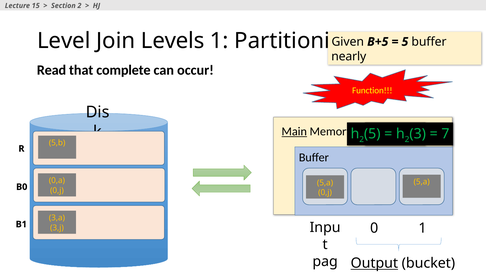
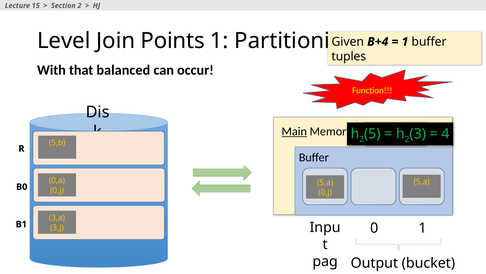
Levels: Levels -> Points (173, 41)
B+5: B+5 -> B+4 (378, 42)
5: 5 -> 1 (405, 42)
nearly: nearly -> tuples (349, 56)
Read: Read -> With (51, 70)
complete: complete -> balanced (123, 70)
7: 7 -> 4 (445, 133)
Output underline: present -> none (374, 263)
